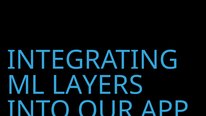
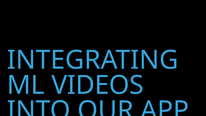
LAYERS: LAYERS -> VIDEOS (98, 85)
